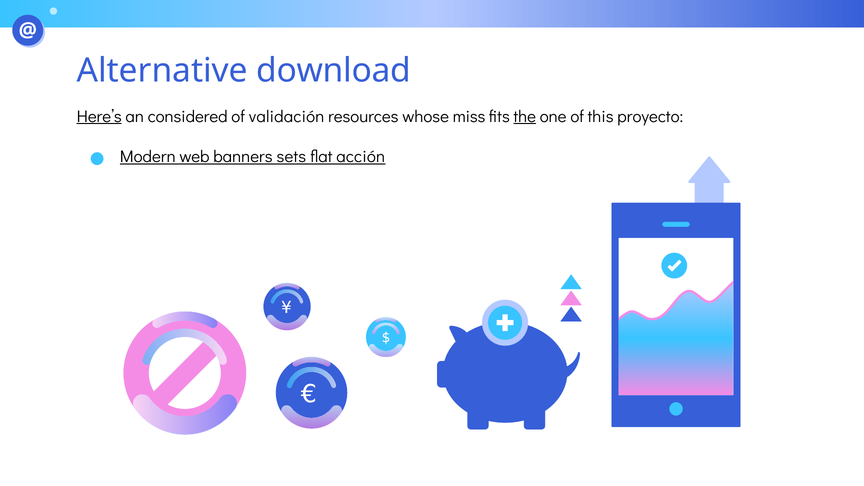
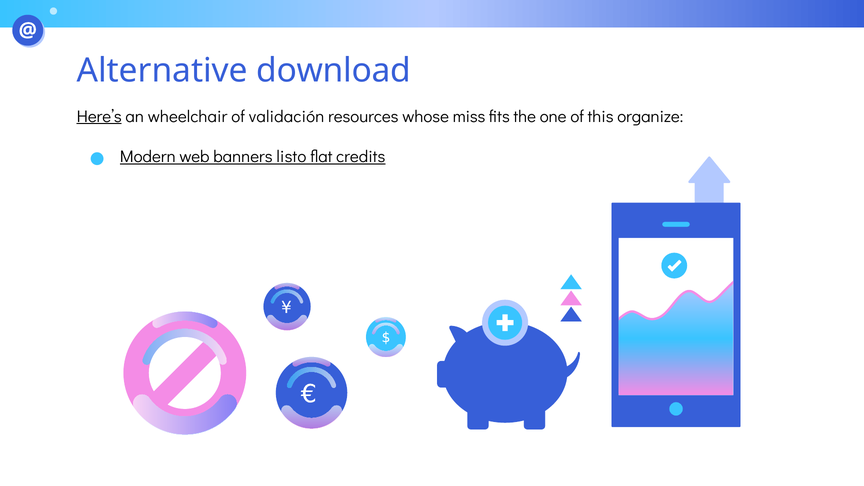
considered: considered -> wheelchair (188, 116)
the underline: present -> none (525, 116)
proyecto: proyecto -> organize (650, 116)
sets: sets -> listo (291, 157)
acción: acción -> credits (361, 157)
